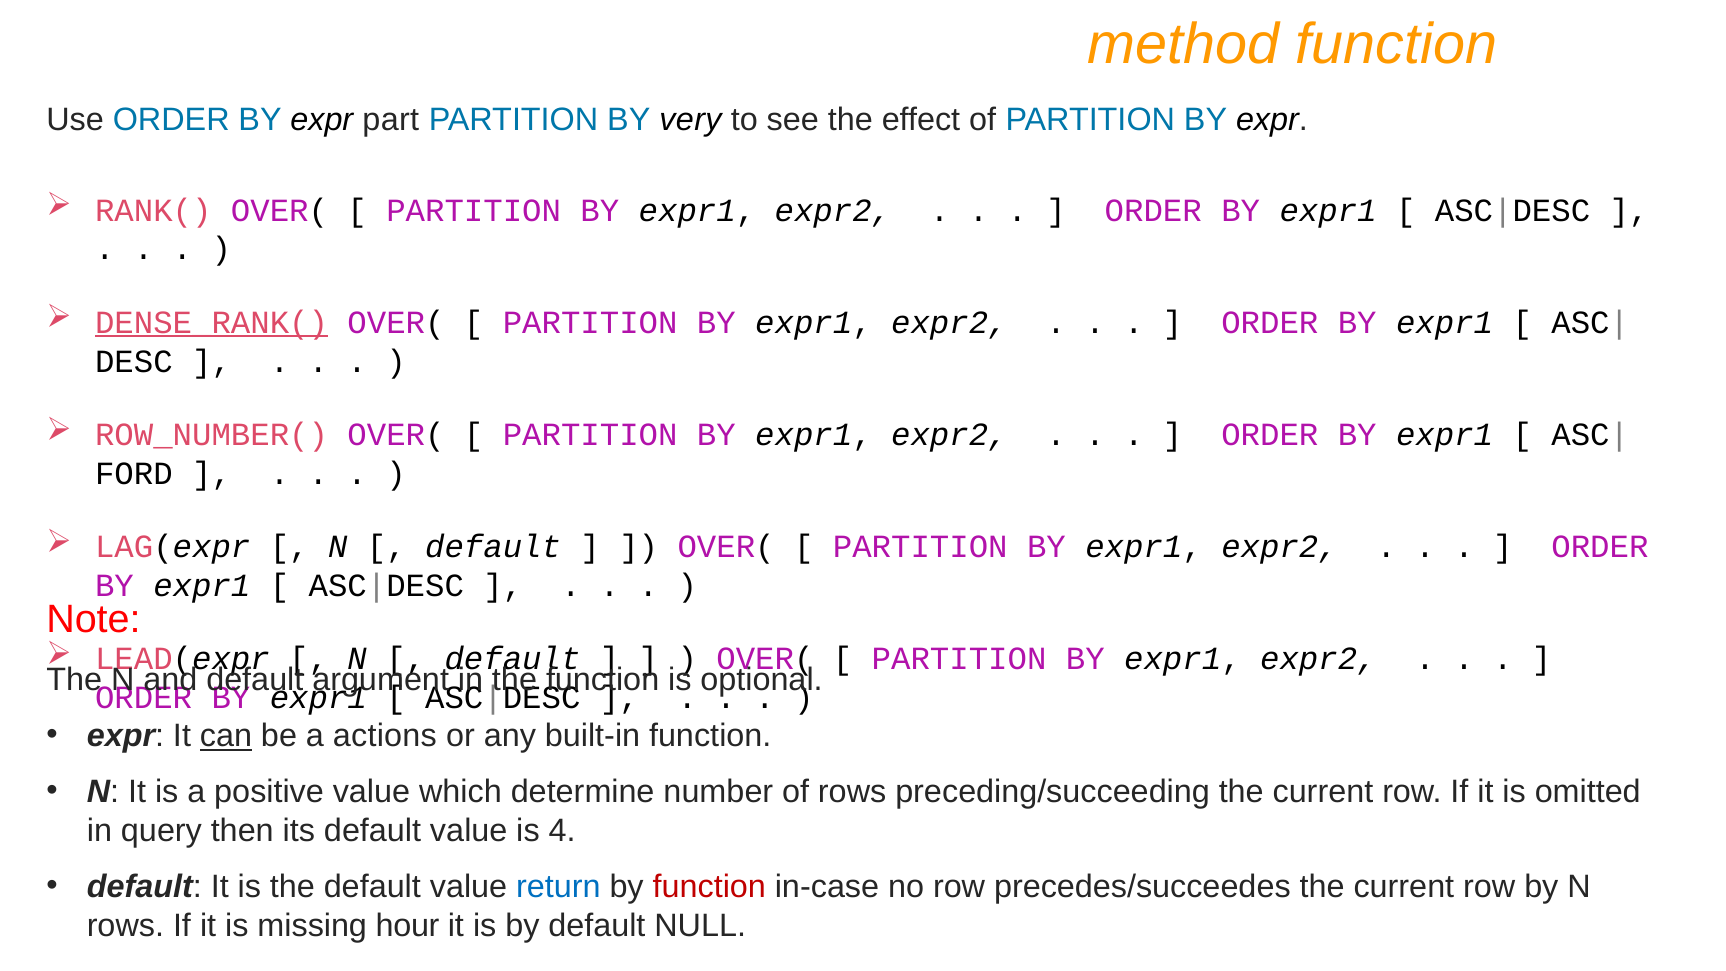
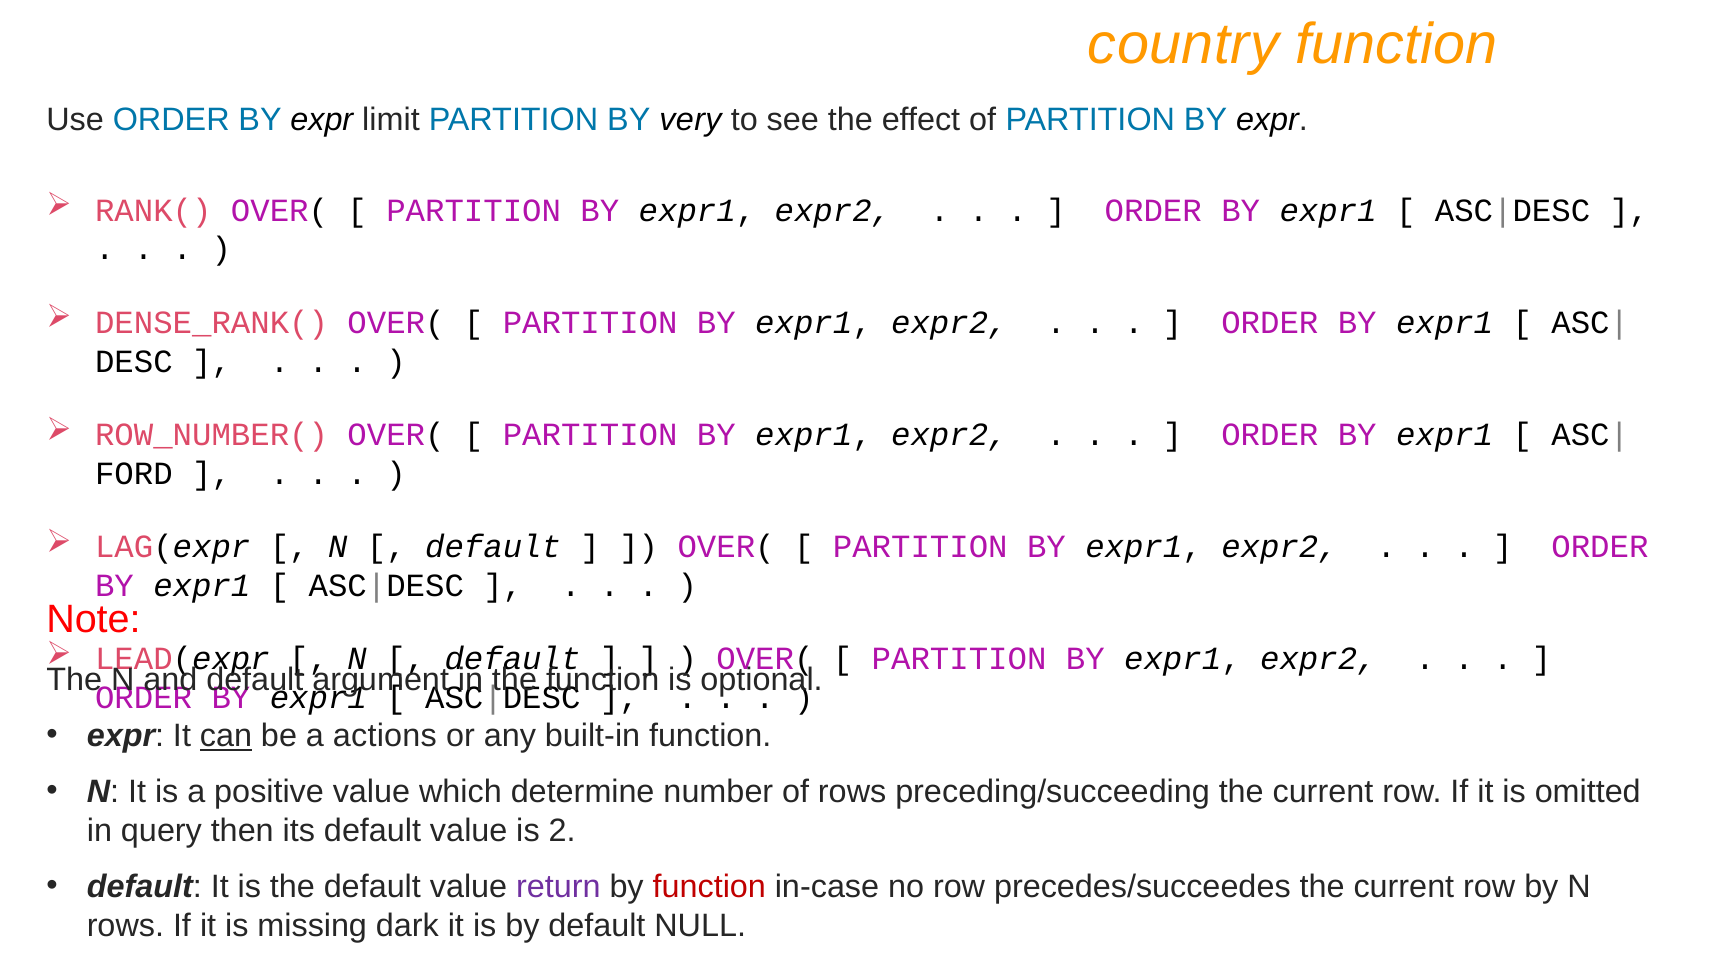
method: method -> country (1183, 45)
part: part -> limit (391, 120)
DENSE_RANK( underline: present -> none (212, 322)
4: 4 -> 2 (562, 831)
return colour: blue -> purple (558, 887)
hour: hour -> dark (407, 925)
